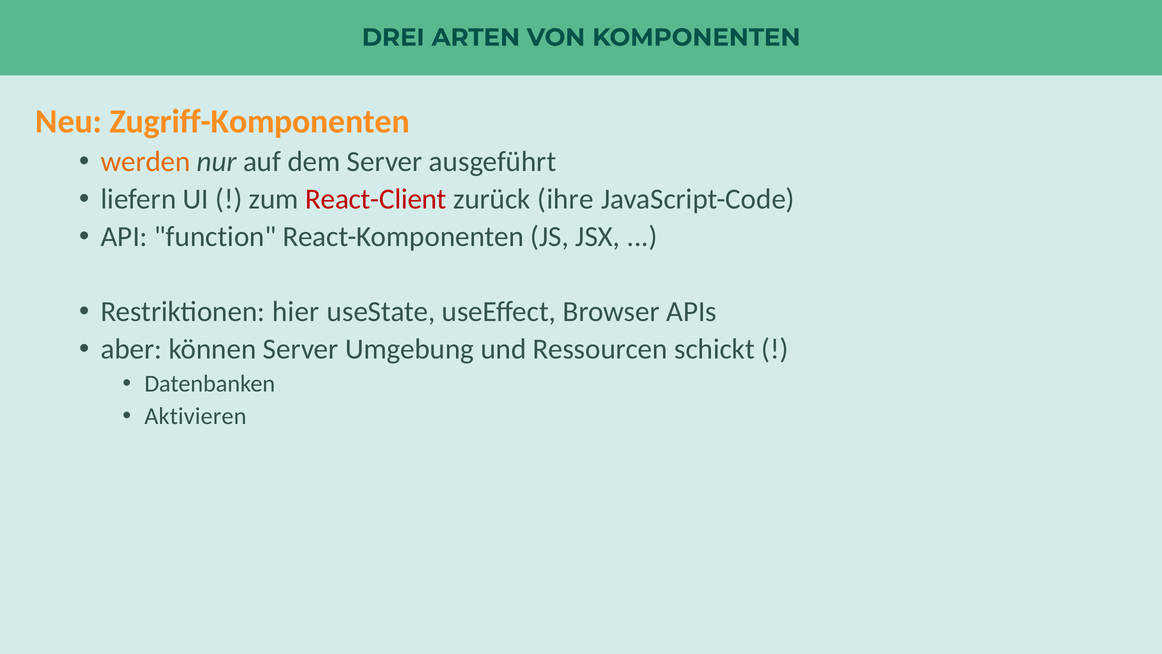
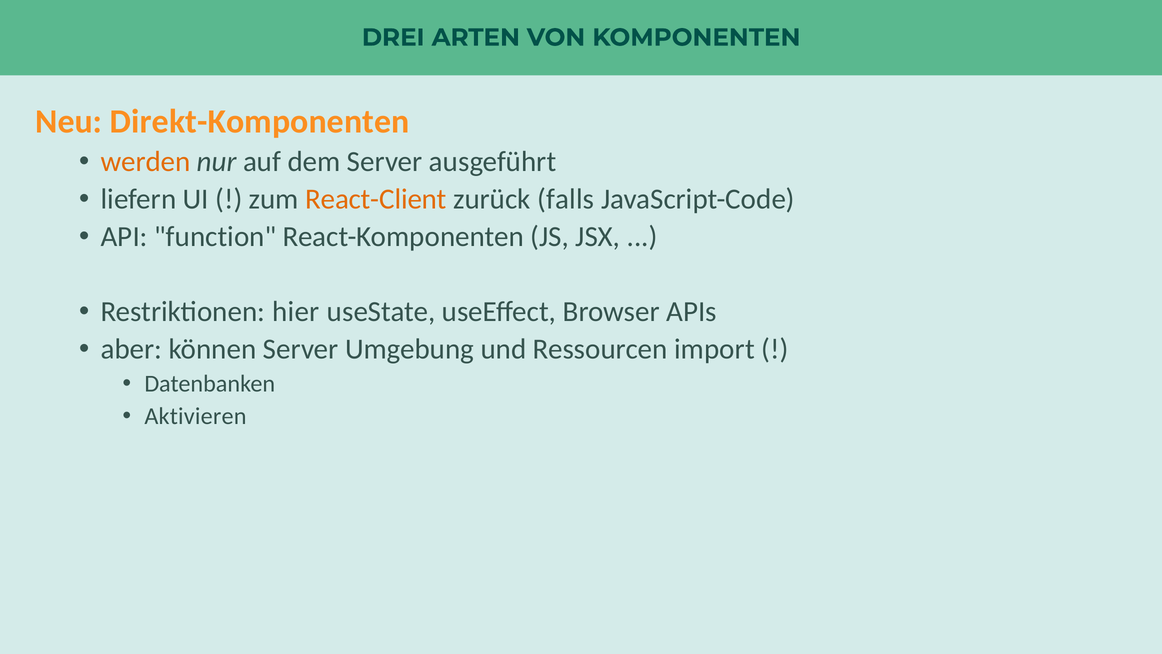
Zugriff-Komponenten: Zugriff-Komponenten -> Direkt-Komponenten (260, 122)
React-Client colour: red -> orange (376, 199)
ihre: ihre -> falls (566, 199)
schickt: schickt -> import (714, 349)
